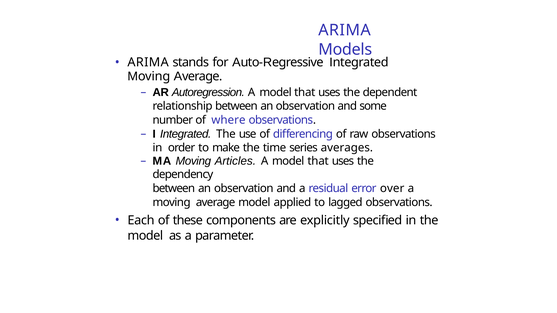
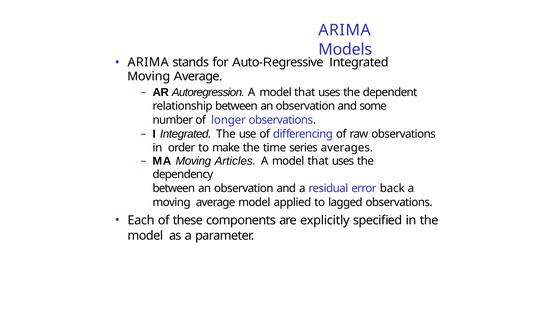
where: where -> longer (229, 120)
over: over -> back (392, 189)
